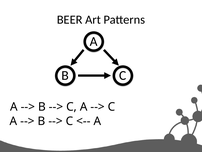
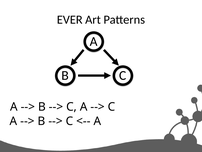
BEER: BEER -> EVER (70, 20)
